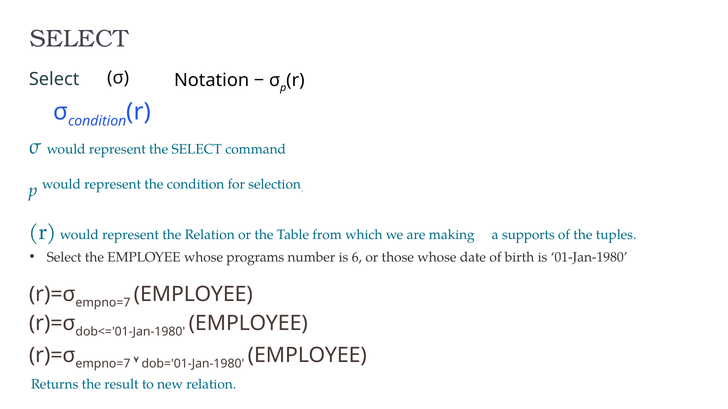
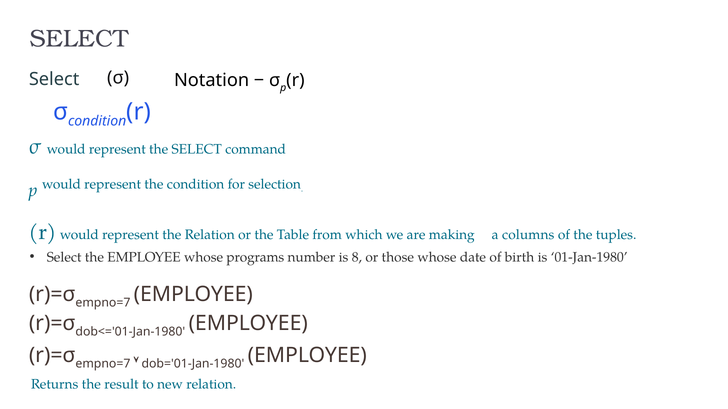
supports: supports -> columns (528, 235)
6: 6 -> 8 (357, 258)
